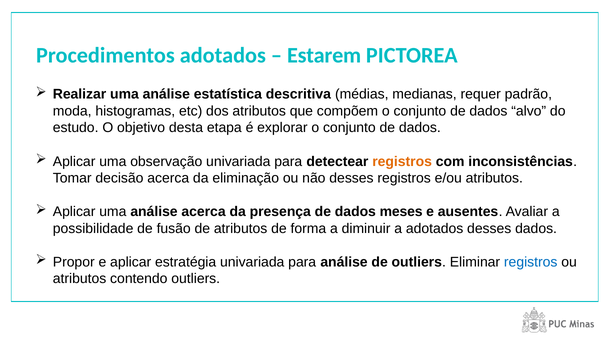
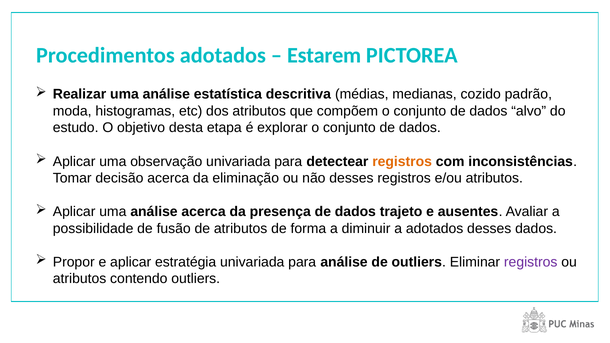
requer: requer -> cozido (481, 94)
meses: meses -> trajeto (401, 212)
registros colour: blue -> purple (531, 262)
